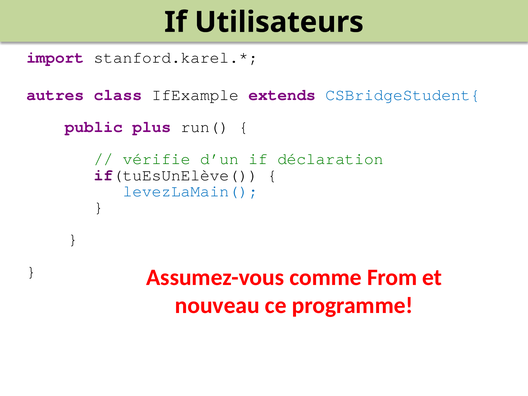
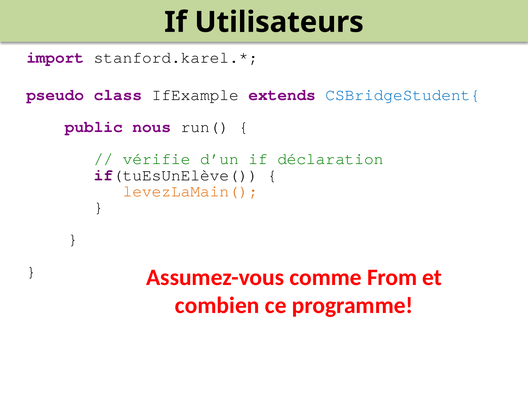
autres: autres -> pseudo (55, 95)
plus: plus -> nous (152, 127)
levezLaMain( colour: blue -> orange (190, 191)
nouveau: nouveau -> combien (217, 306)
